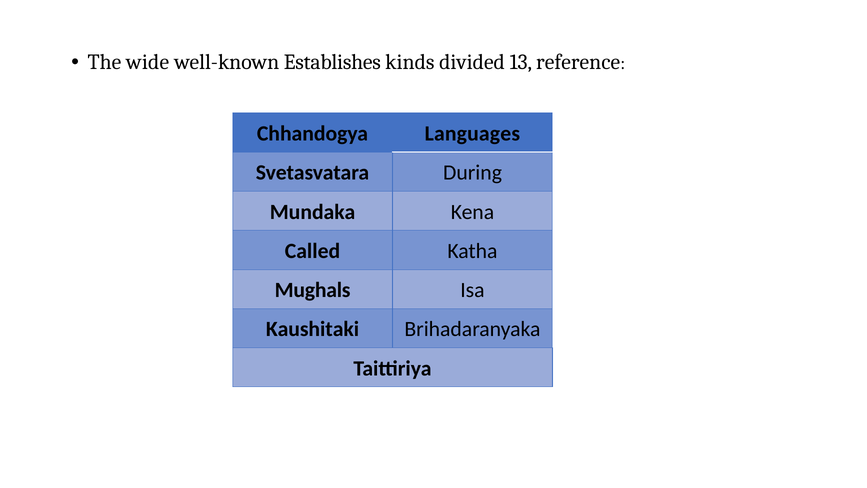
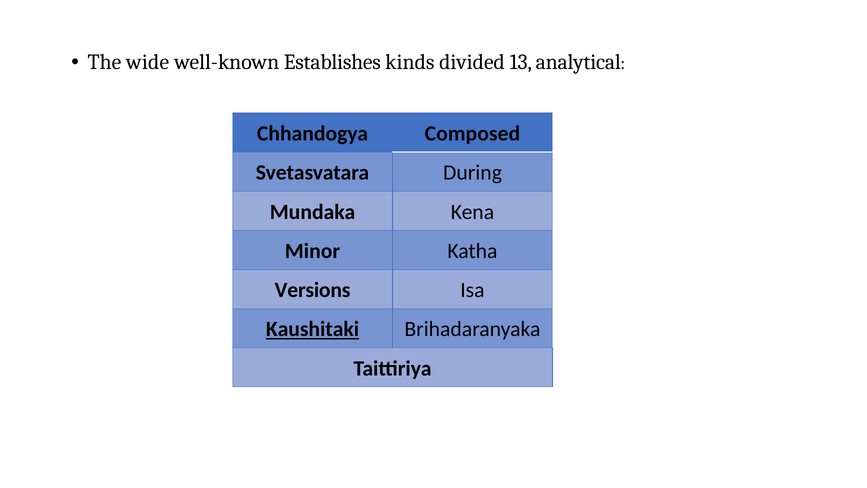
reference: reference -> analytical (578, 62)
Languages: Languages -> Composed (472, 133)
Called: Called -> Minor (312, 251)
Mughals: Mughals -> Versions (313, 290)
Kaushitaki underline: none -> present (312, 329)
